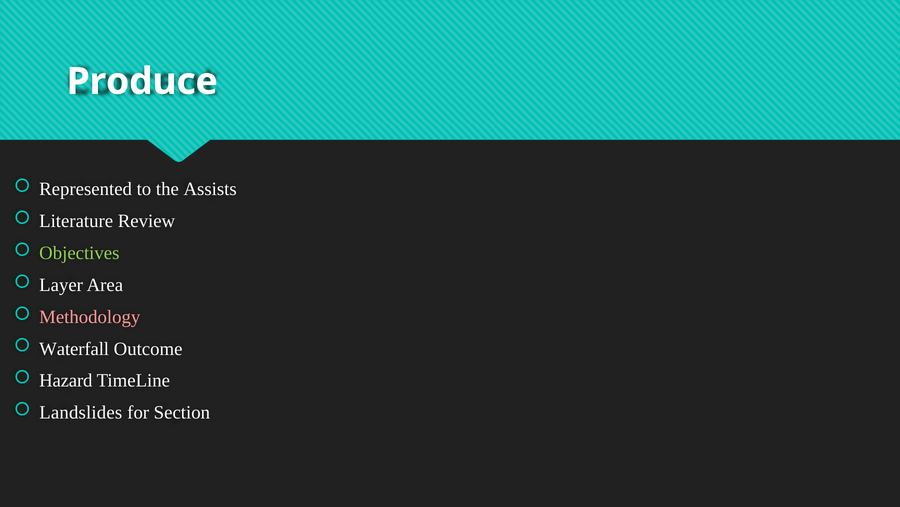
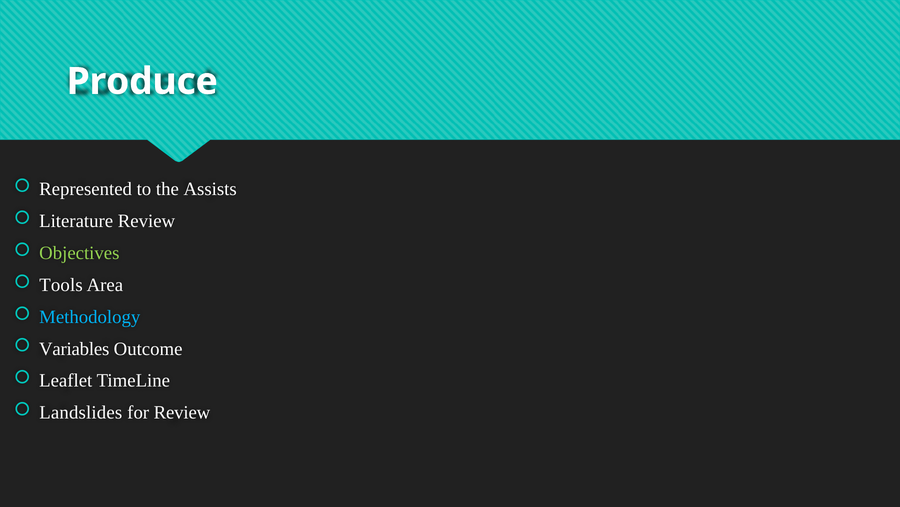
Layer: Layer -> Tools (61, 284)
Methodology colour: pink -> light blue (90, 316)
Waterfall: Waterfall -> Variables (74, 348)
Hazard: Hazard -> Leaflet (66, 380)
for Section: Section -> Review (182, 412)
